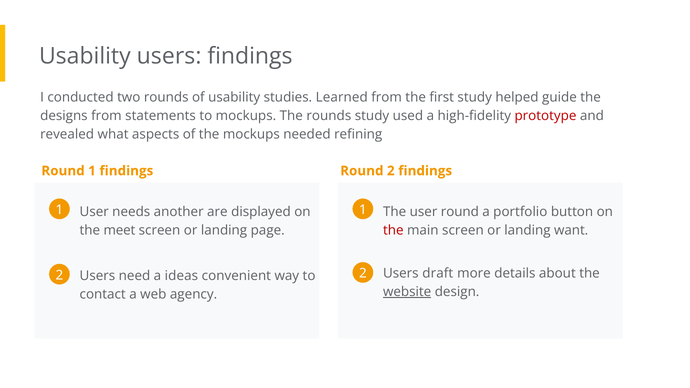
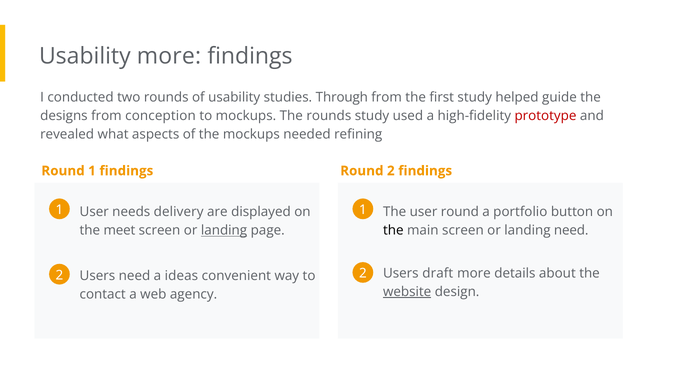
Usability users: users -> more (169, 56)
Learned: Learned -> Through (342, 98)
statements: statements -> conception (160, 116)
another: another -> delivery (179, 212)
landing underline: none -> present (224, 231)
the colour: red -> black (393, 231)
landing want: want -> need (571, 231)
